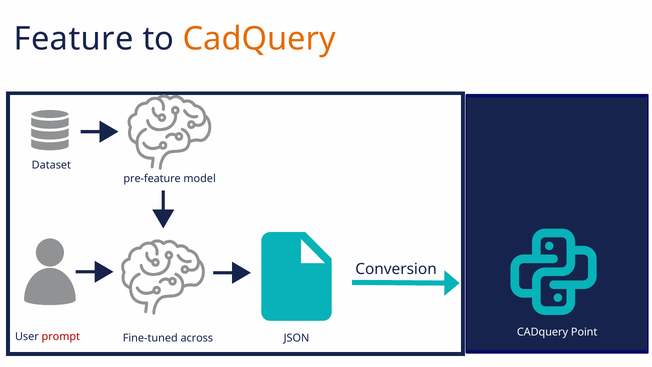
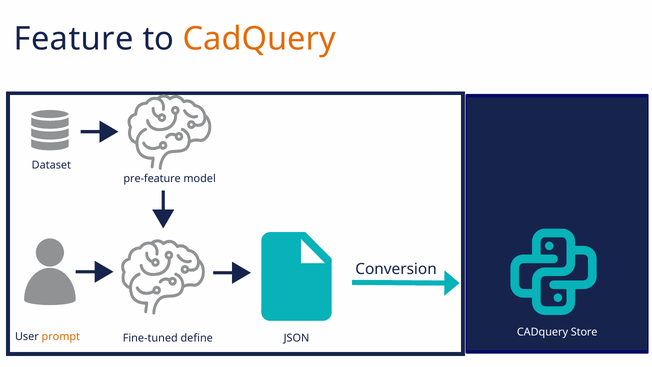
Point: Point -> Store (584, 332)
prompt colour: red -> orange (61, 336)
across: across -> define (197, 338)
